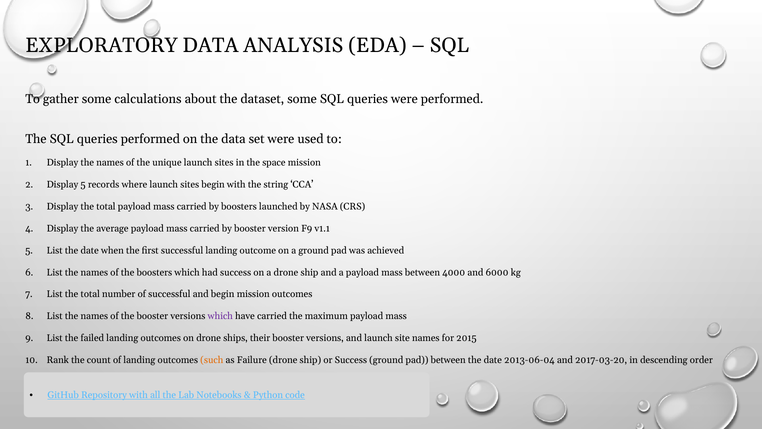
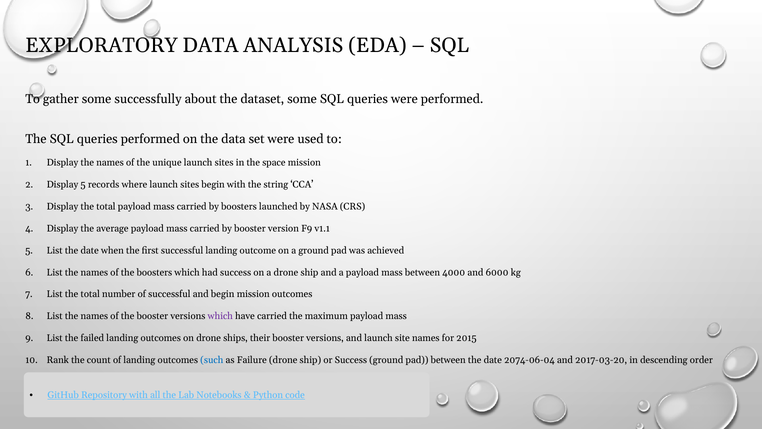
calculations: calculations -> successfully (148, 99)
such colour: orange -> blue (212, 360)
2013-06-04: 2013-06-04 -> 2074-06-04 (529, 360)
